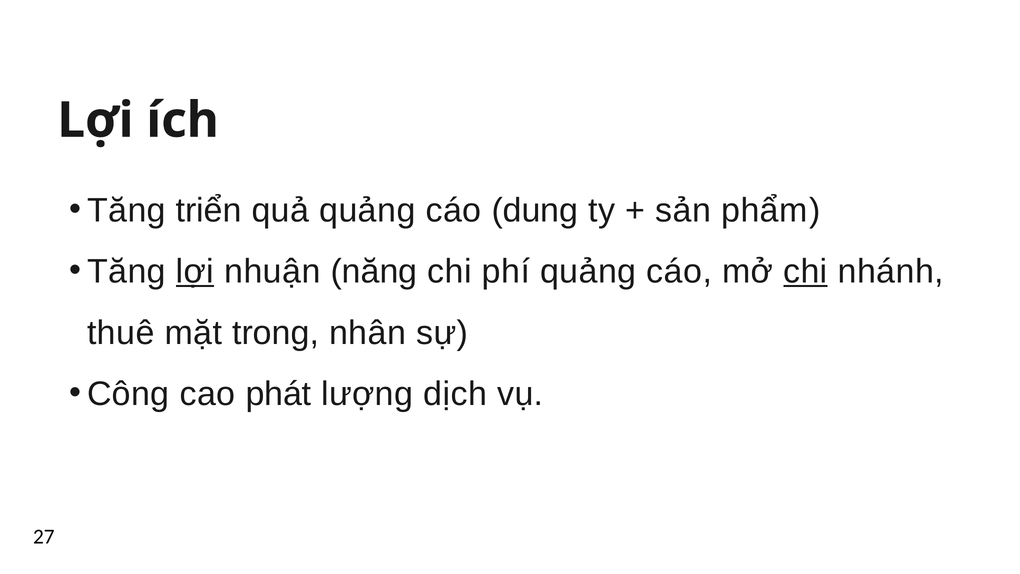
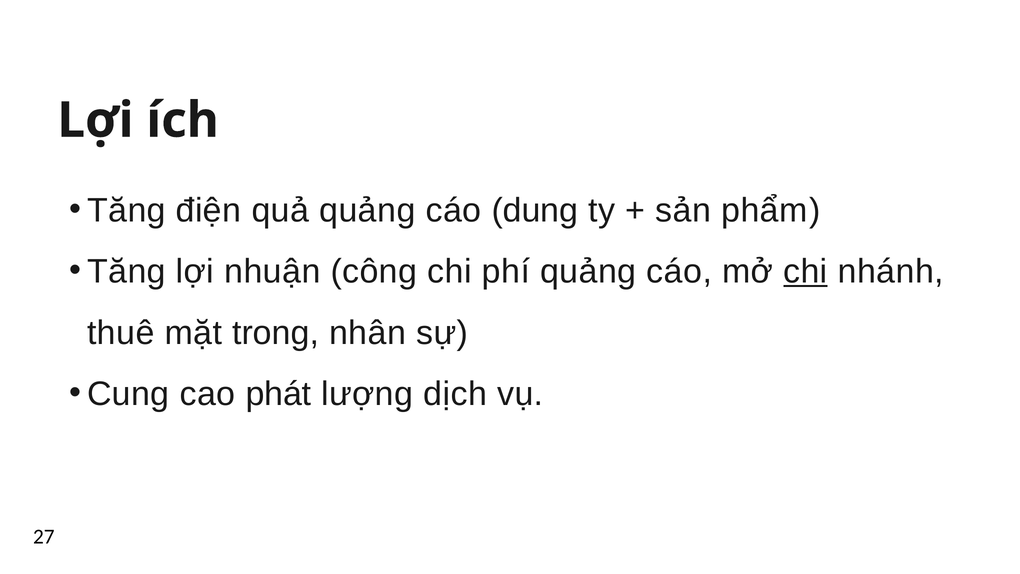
triển: triển -> điện (208, 210)
lợi underline: present -> none (195, 271)
năng: năng -> công (374, 271)
Công: Công -> Cung (128, 394)
